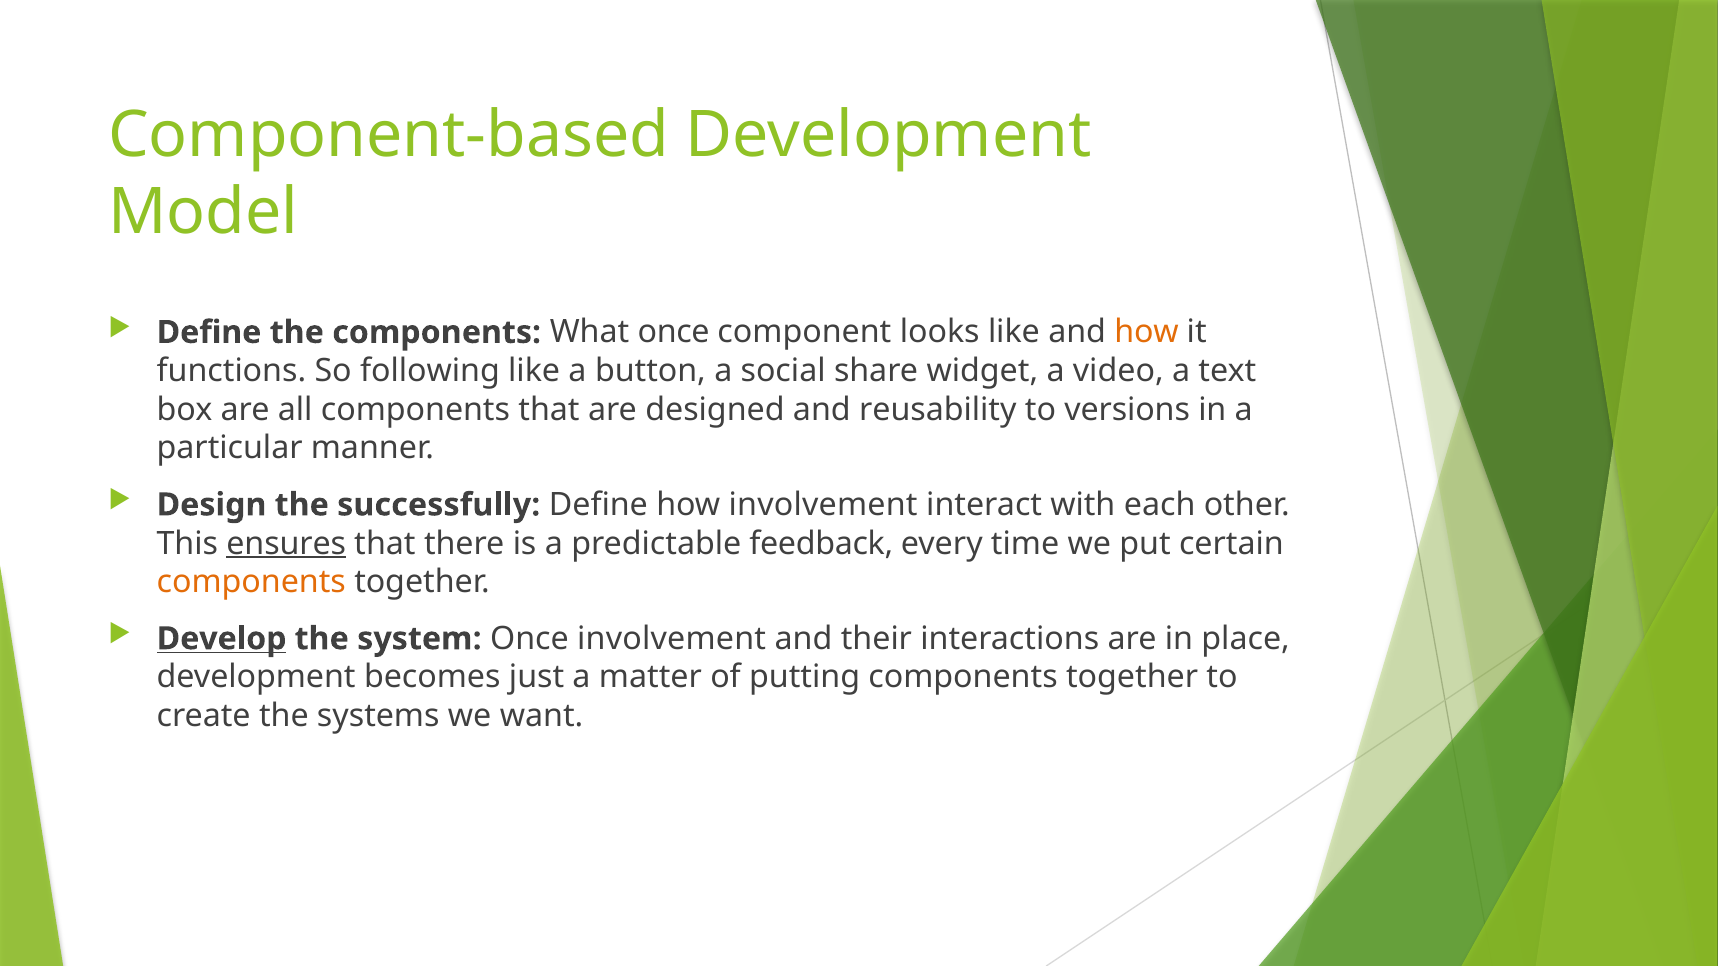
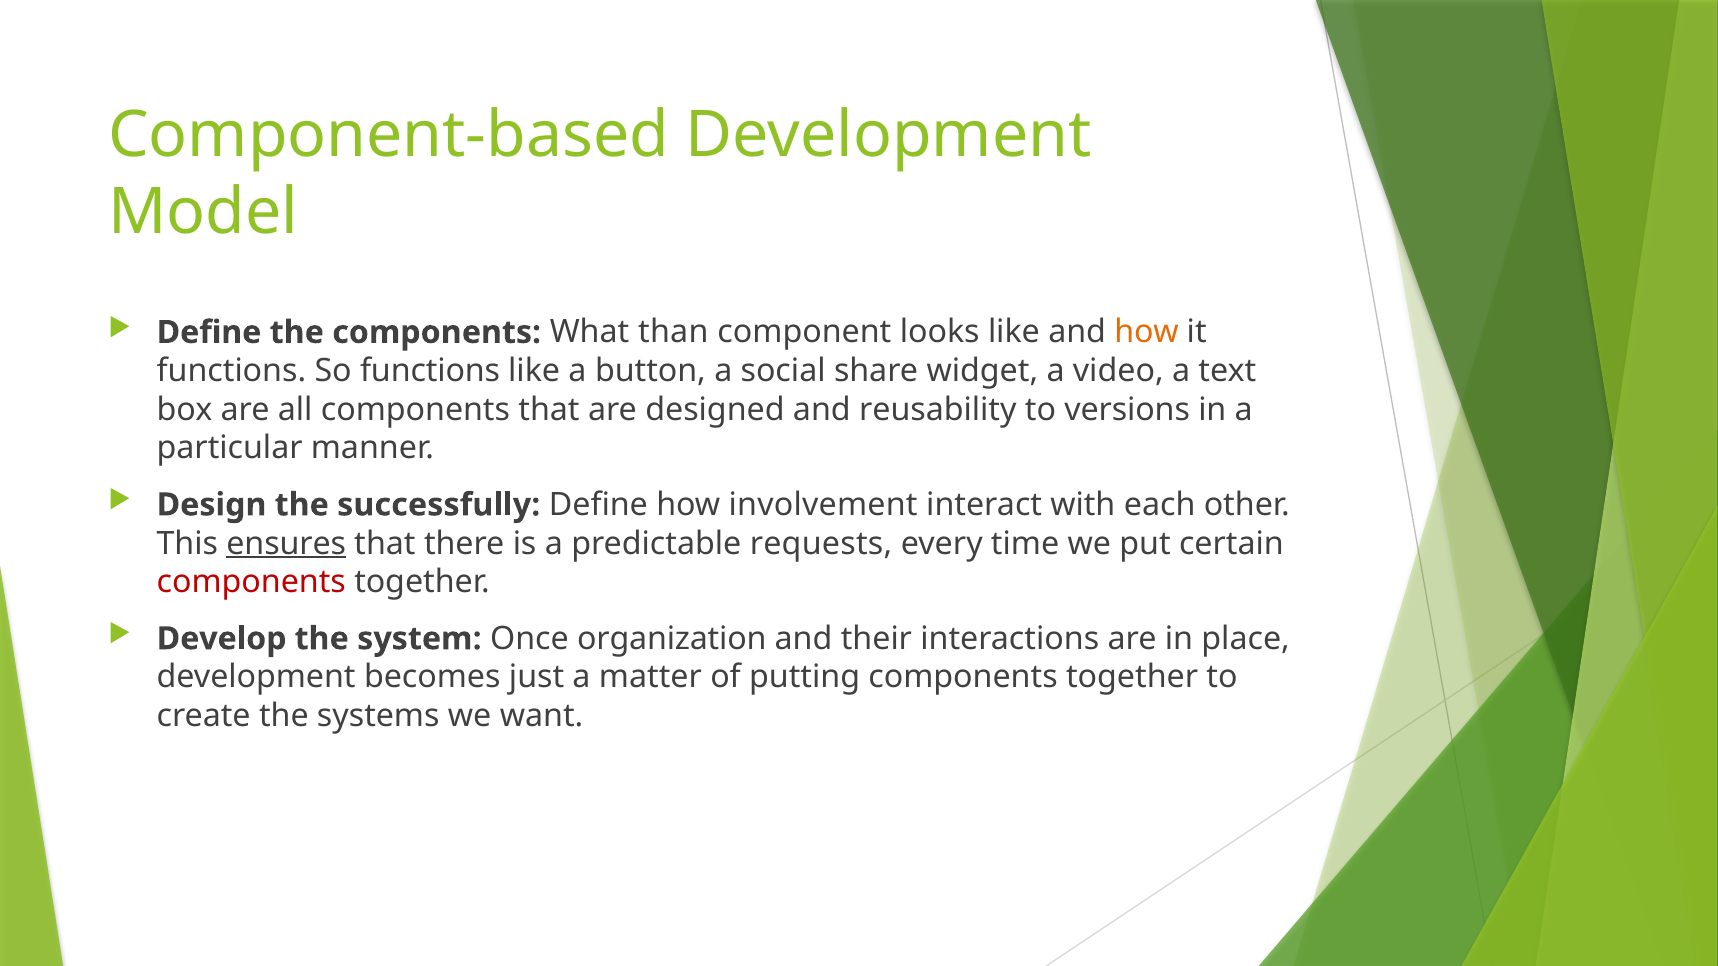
What once: once -> than (673, 332)
So following: following -> functions (430, 371)
feedback: feedback -> requests (821, 544)
components colour: orange -> red (251, 582)
Develop underline: present -> none (222, 639)
Once involvement: involvement -> organization (672, 639)
